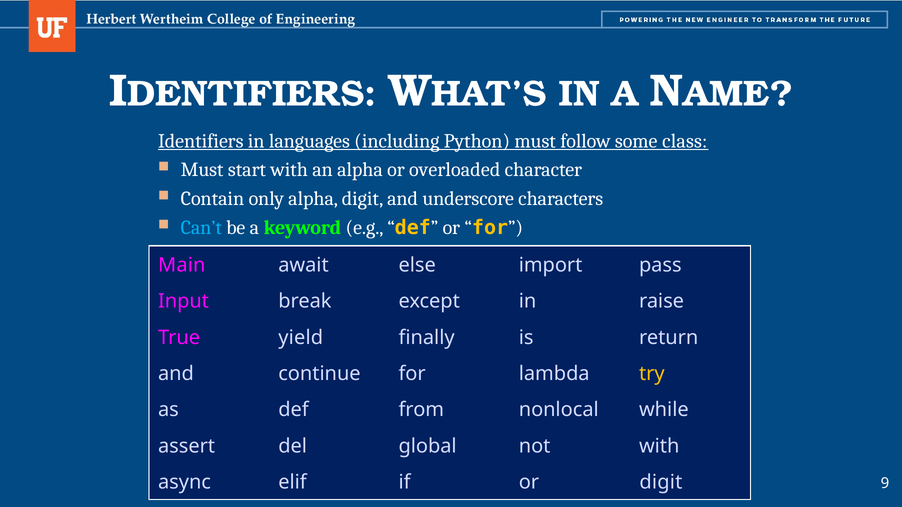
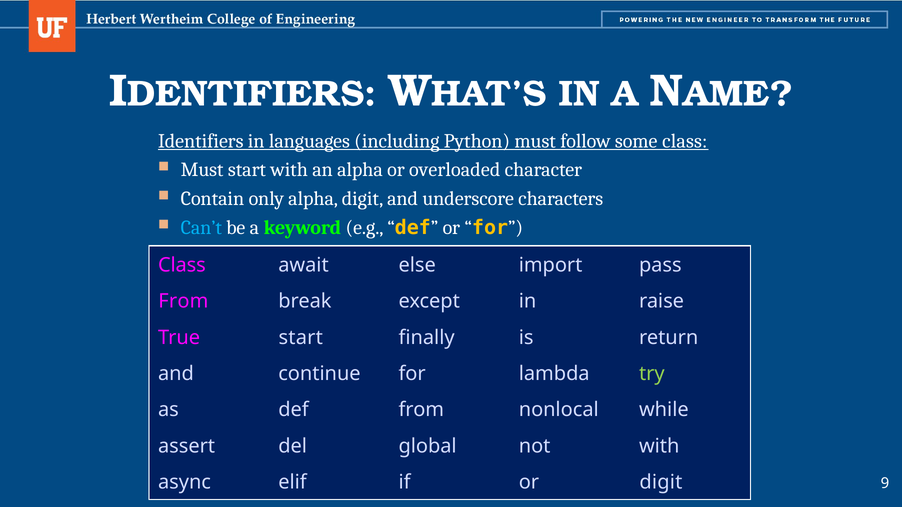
Main: Main -> Class (182, 265)
Input: Input -> From (183, 301)
True yield: yield -> start (301, 338)
try colour: yellow -> light green (652, 374)
